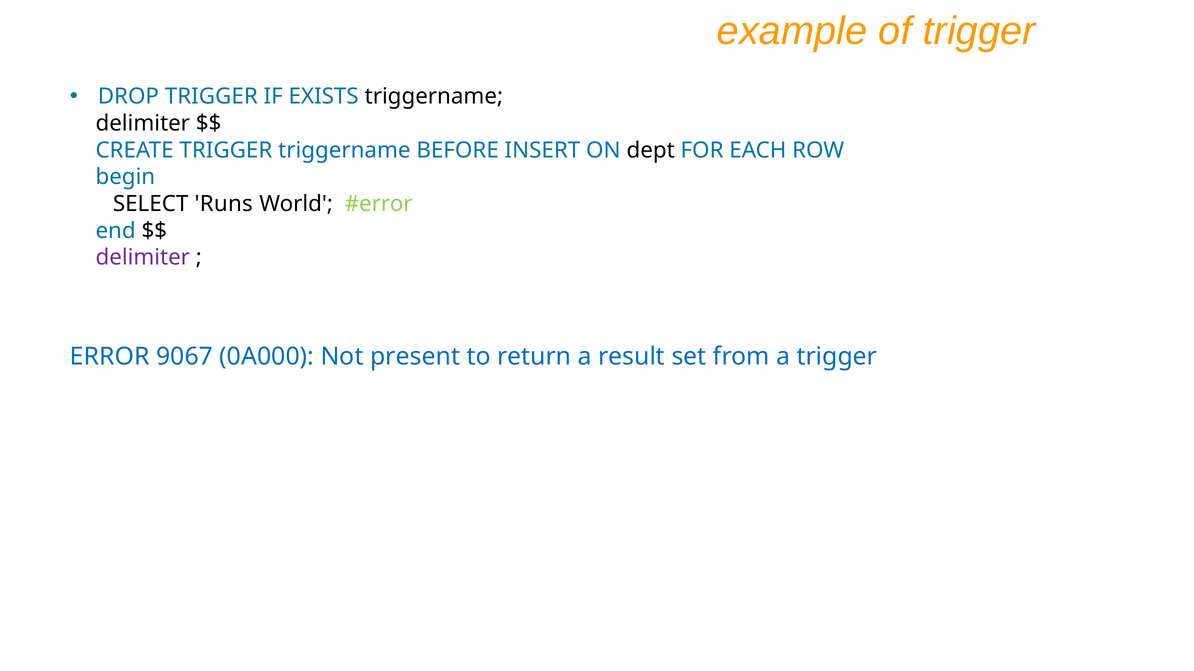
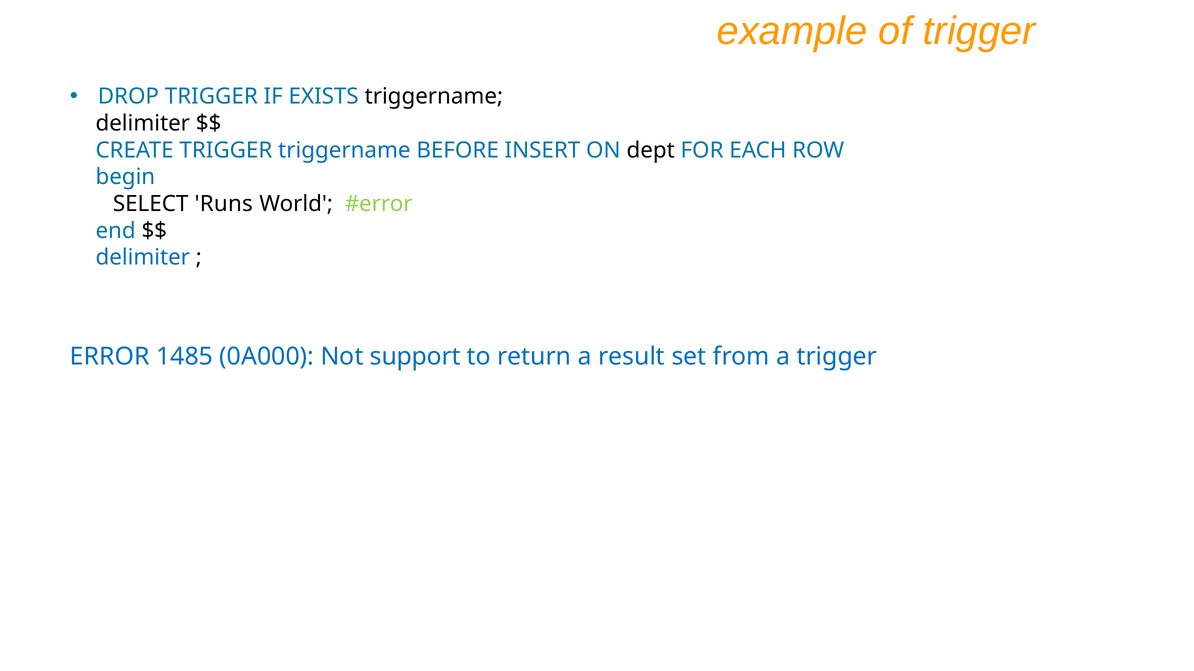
delimiter colour: purple -> blue (143, 258)
9067: 9067 -> 1485 (185, 357)
present: present -> support (415, 357)
